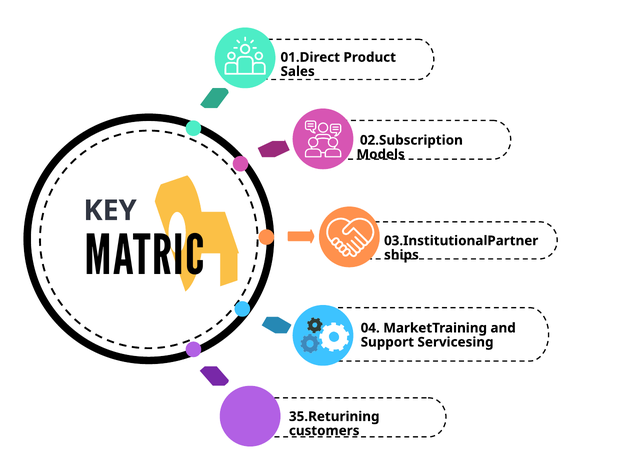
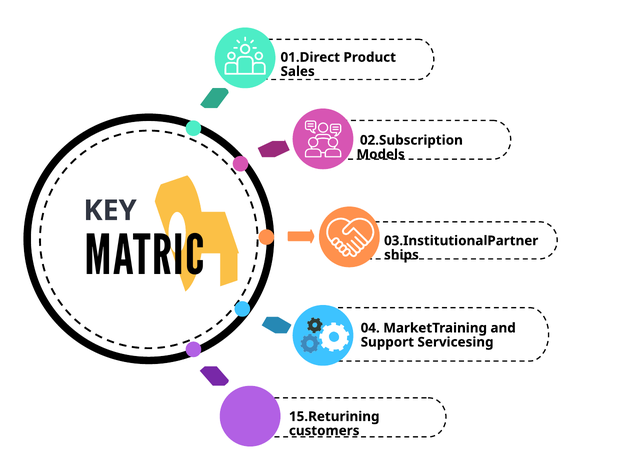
35.Returining: 35.Returining -> 15.Returining (334, 417)
